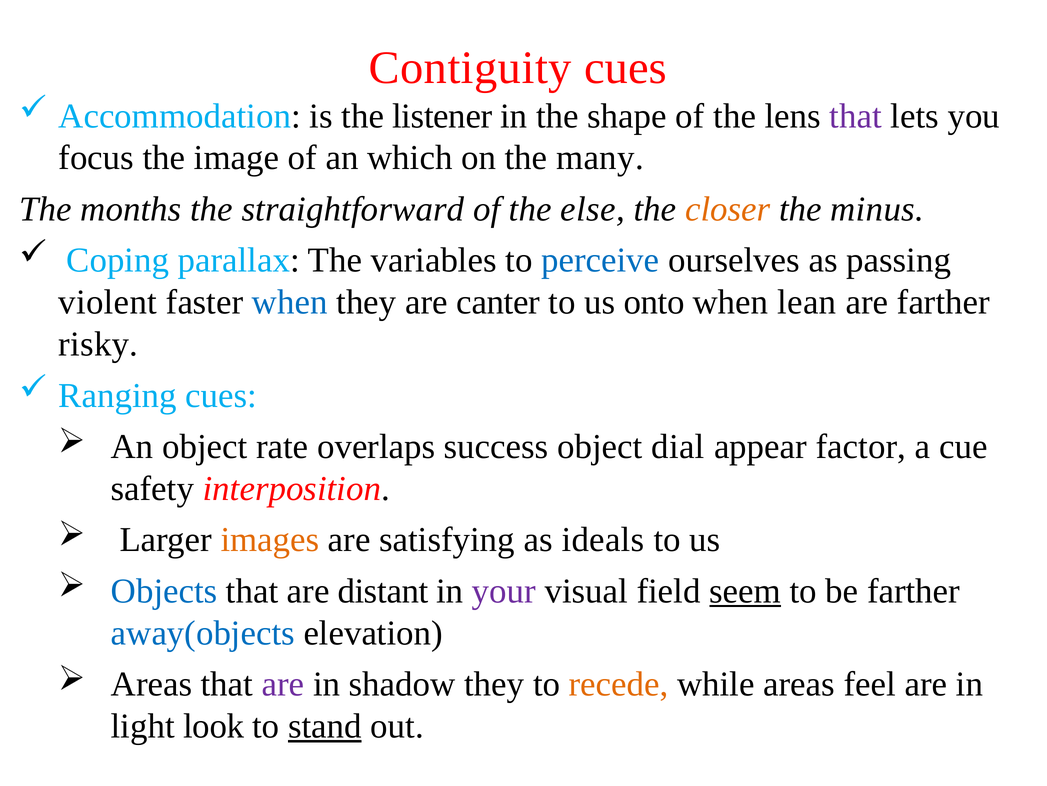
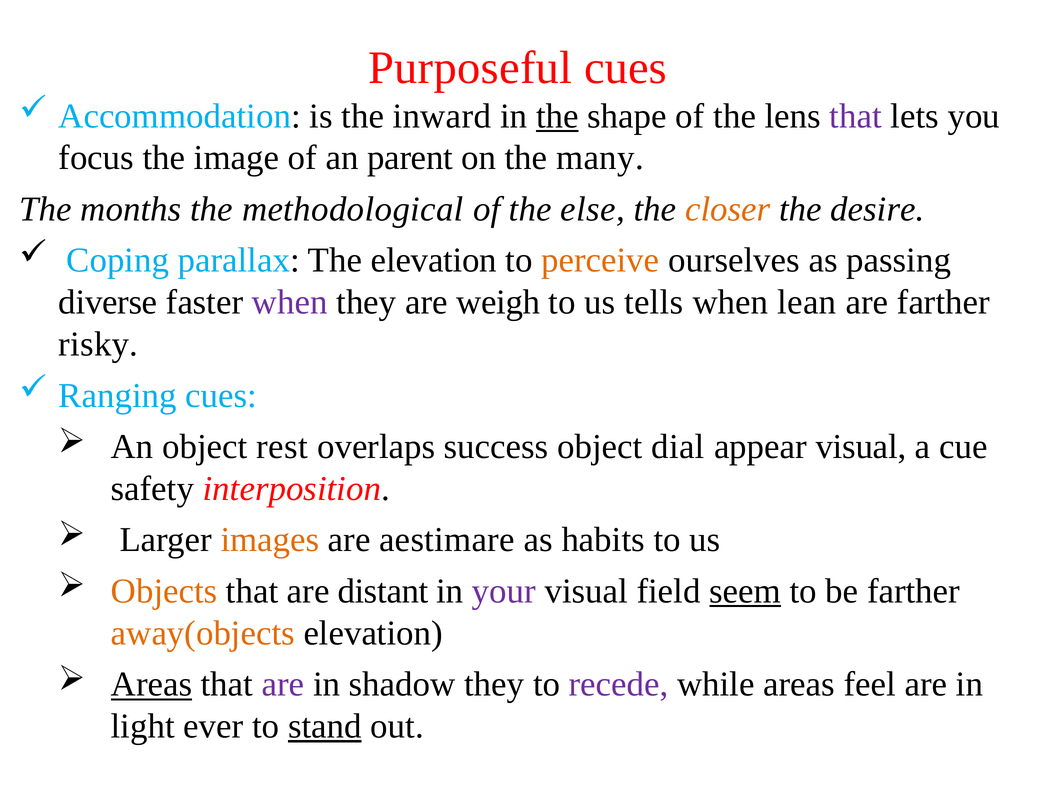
Contiguity: Contiguity -> Purposeful (470, 68)
listener: listener -> inward (442, 116)
the underline: none -> present (557, 116)
which: which -> parent (410, 158)
straightforward: straightforward -> methodological (353, 209)
minus: minus -> desire (877, 209)
The variables: variables -> elevation (434, 260)
perceive colour: blue -> orange (600, 260)
violent: violent -> diverse (108, 302)
when colour: blue -> purple (290, 302)
canter: canter -> weigh (498, 302)
onto: onto -> tells (654, 302)
rate: rate -> rest (282, 446)
appear factor: factor -> visual (861, 446)
satisfying: satisfying -> aestimare (447, 539)
ideals: ideals -> habits (603, 539)
Objects colour: blue -> orange (164, 591)
away(objects colour: blue -> orange (203, 632)
Areas underline: none -> present (151, 684)
recede colour: orange -> purple (619, 684)
look: look -> ever (213, 726)
